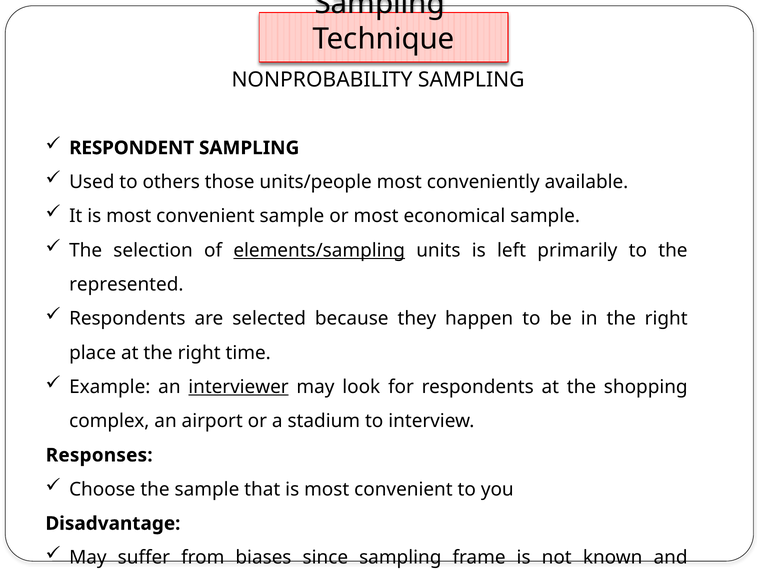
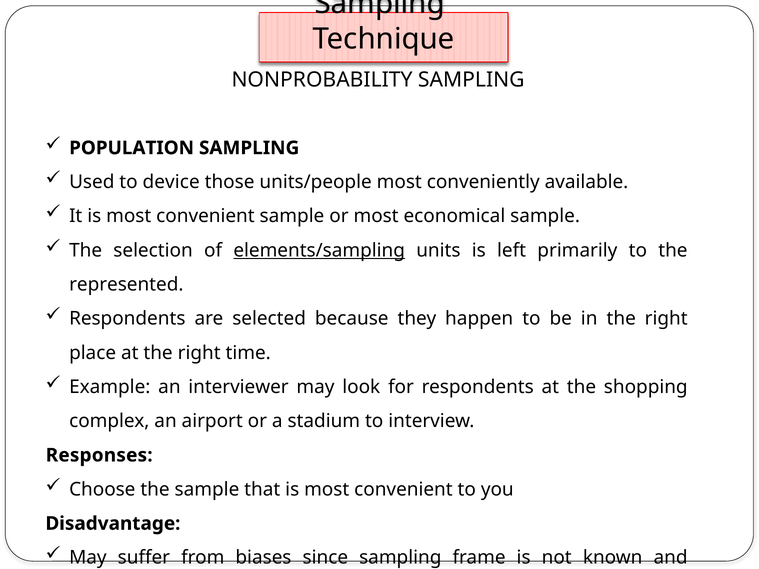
RESPONDENT: RESPONDENT -> POPULATION (132, 148)
others: others -> device (171, 182)
interviewer underline: present -> none (238, 387)
